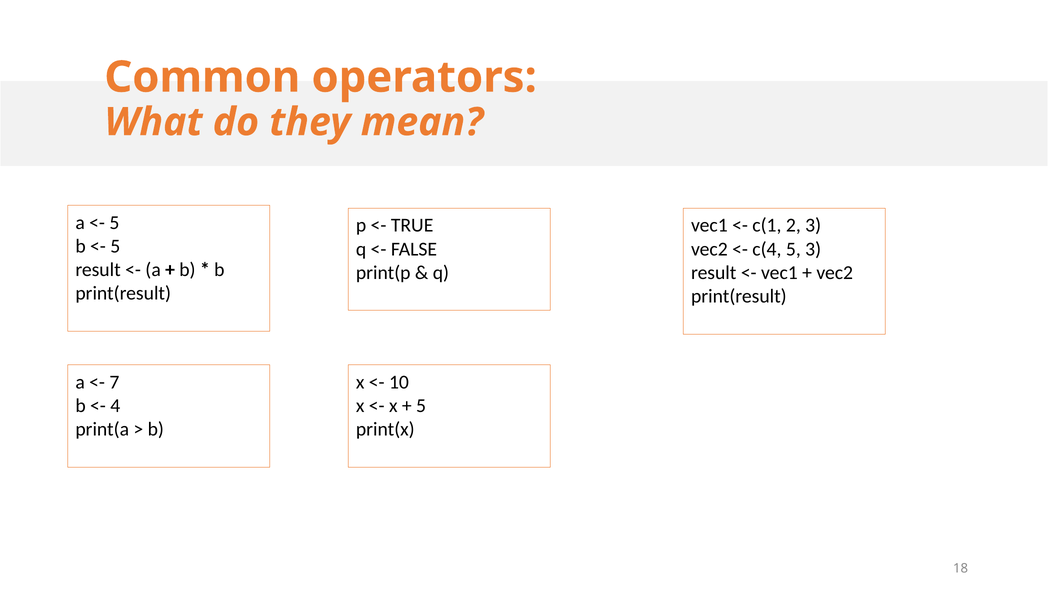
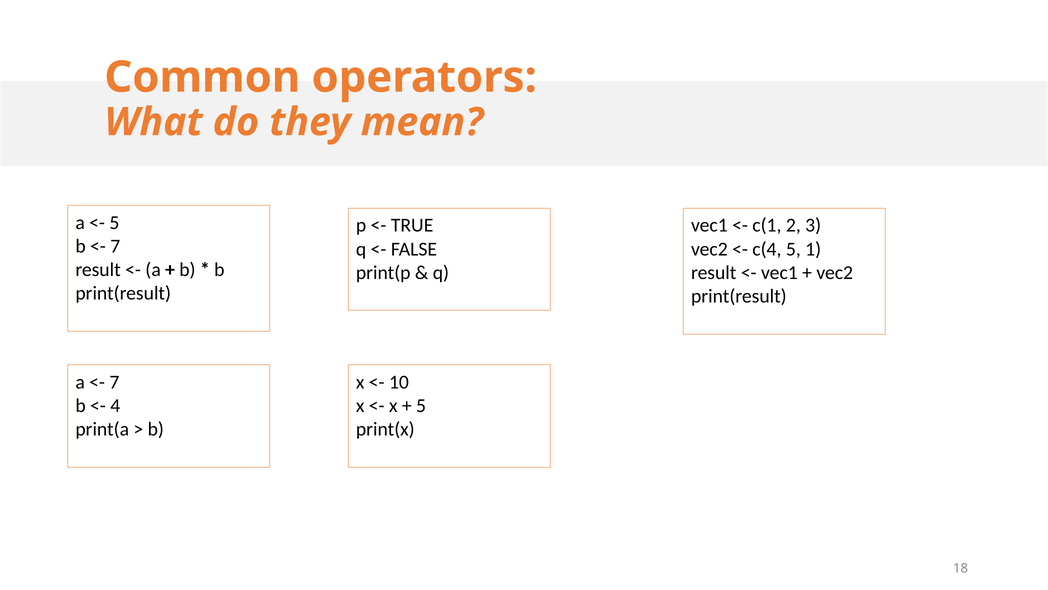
5: 5 -> 7 (115, 246)
5 3: 3 -> 1 (813, 249)
